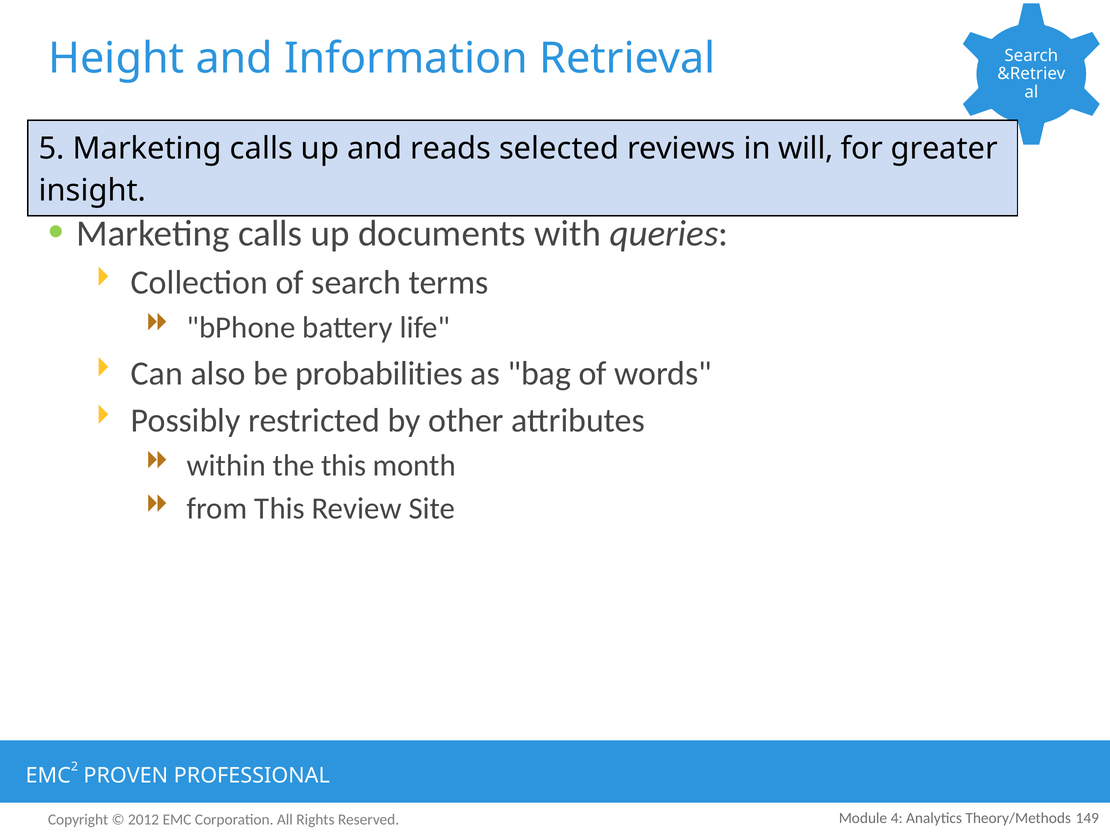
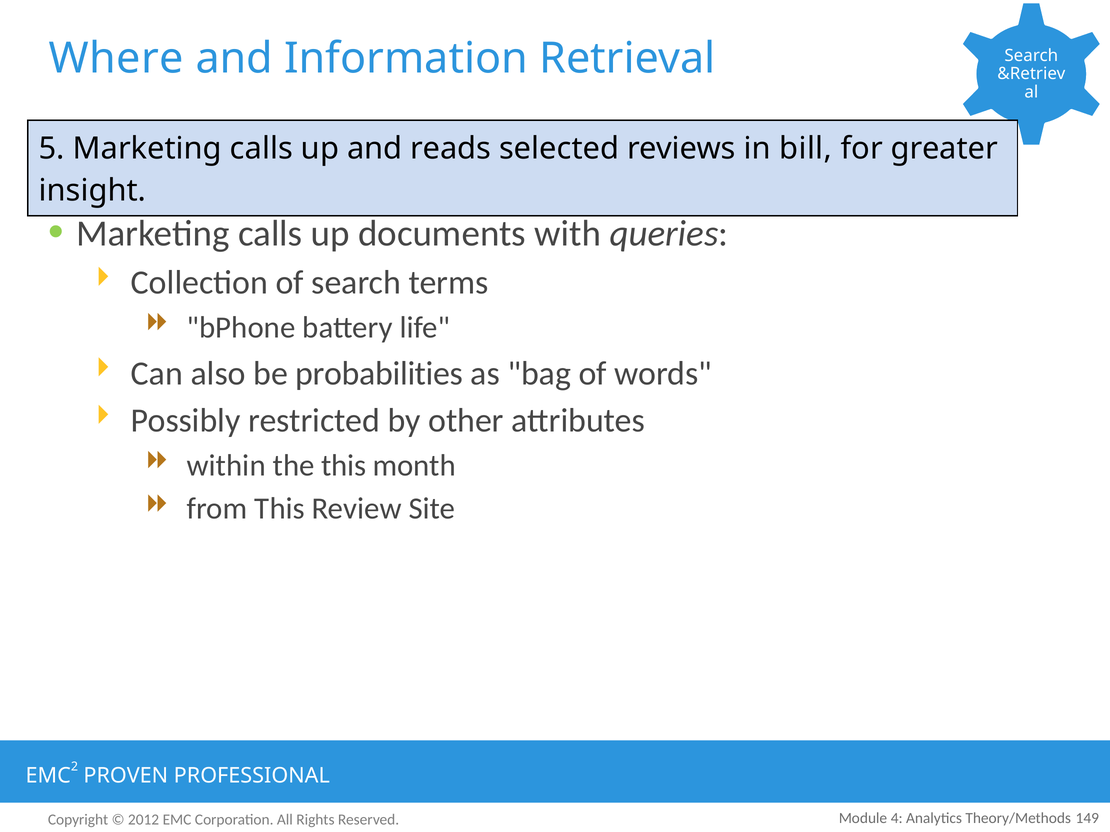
Height: Height -> Where (116, 58)
will: will -> bill (806, 149)
